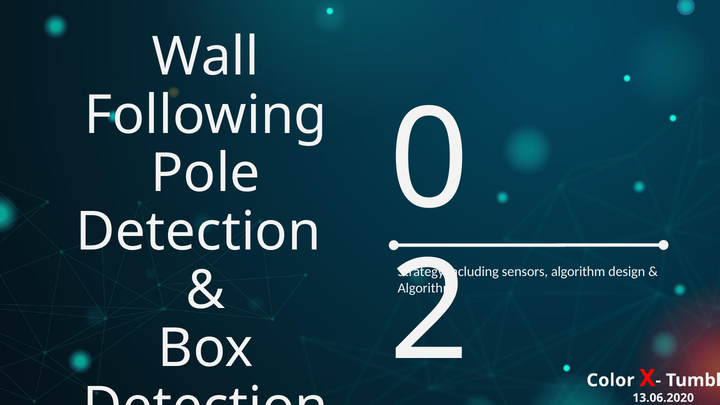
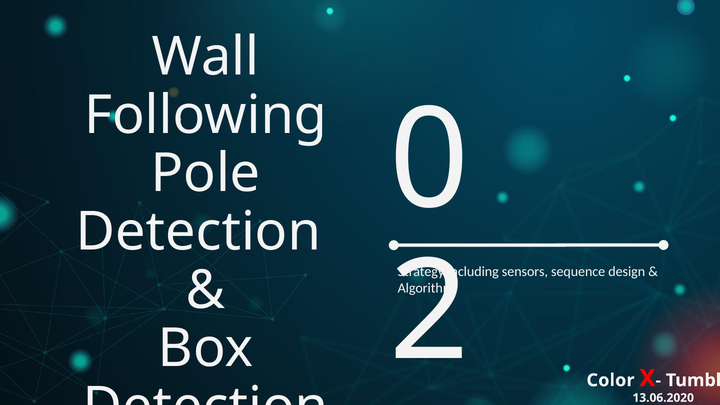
sensors algorithm: algorithm -> sequence (578, 271)
